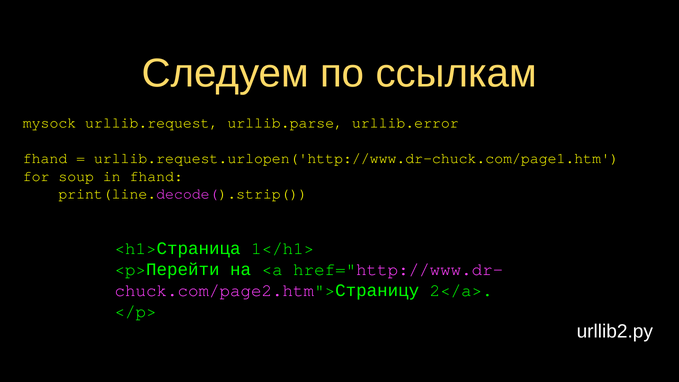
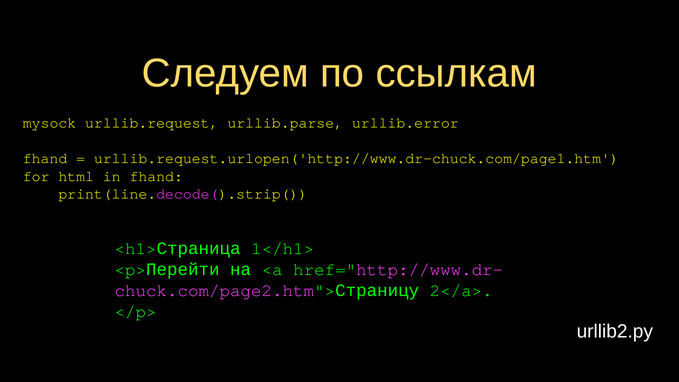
soup: soup -> html (76, 176)
